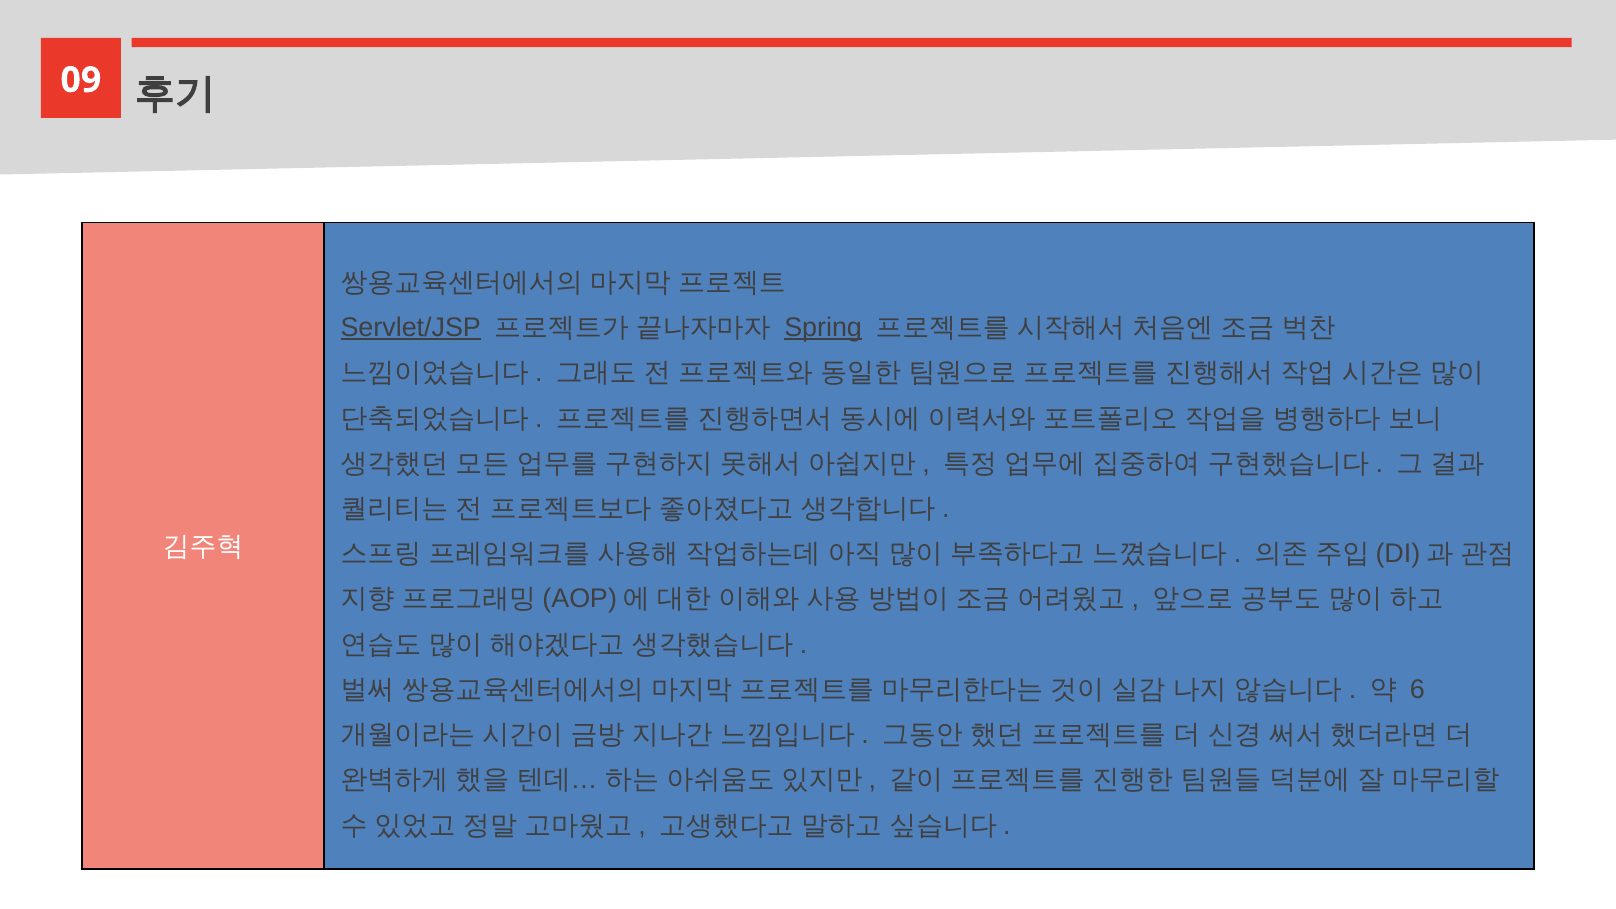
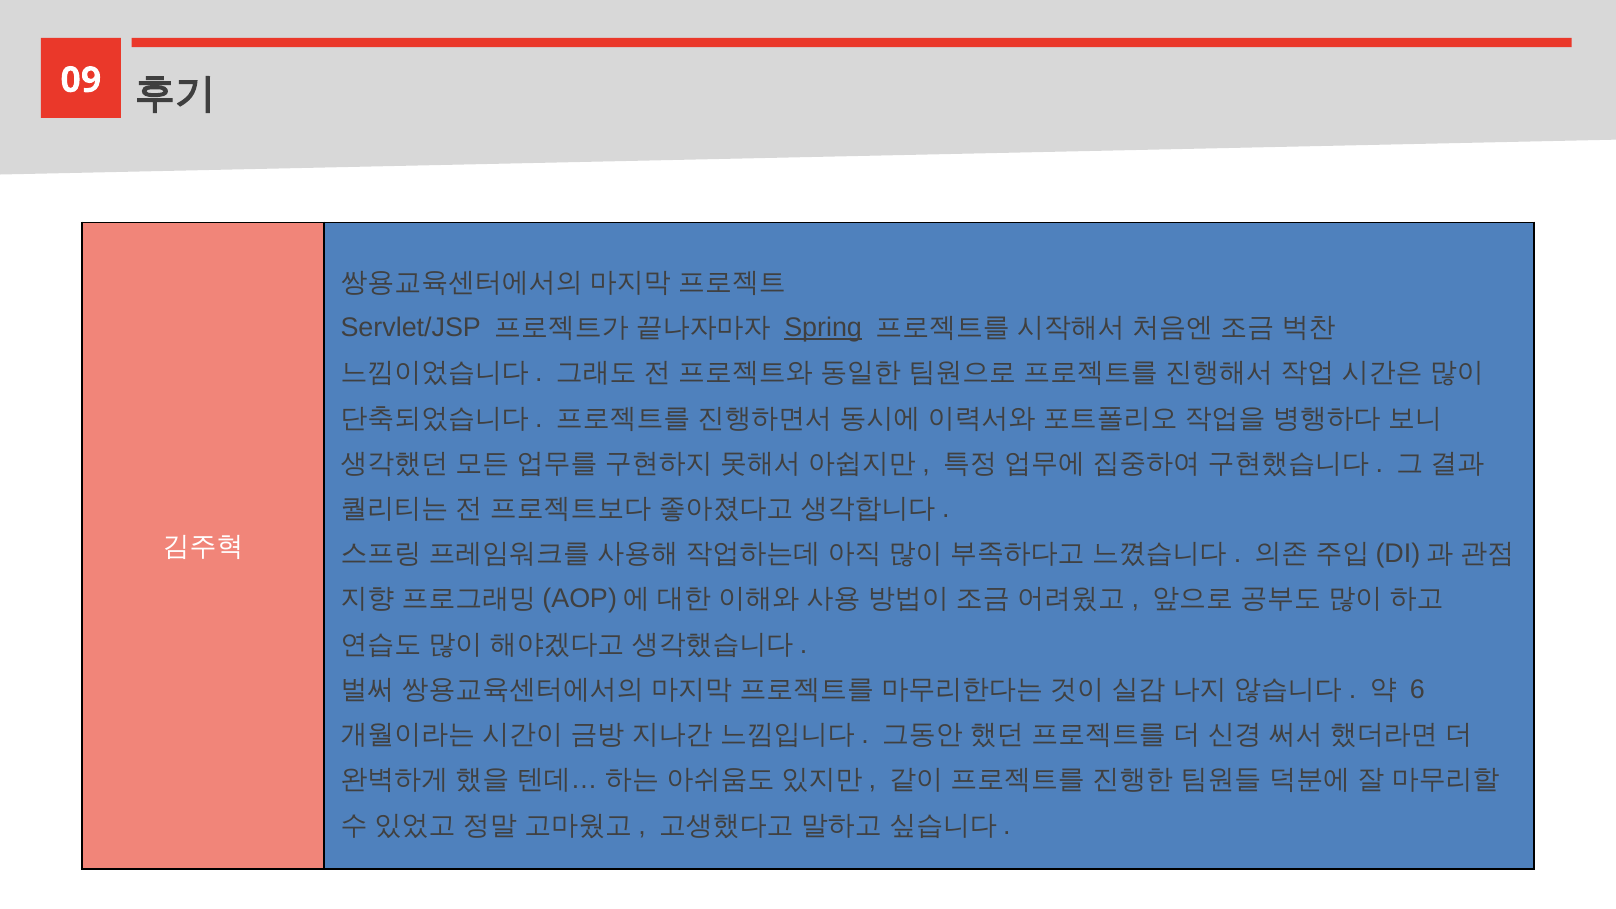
Servlet/JSP underline: present -> none (411, 328)
